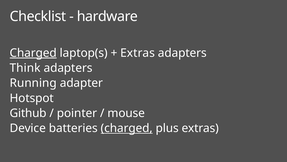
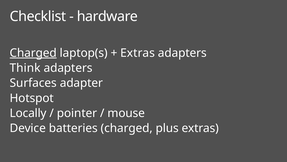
Running: Running -> Surfaces (33, 83)
Github: Github -> Locally (28, 113)
charged underline: present -> none (127, 128)
